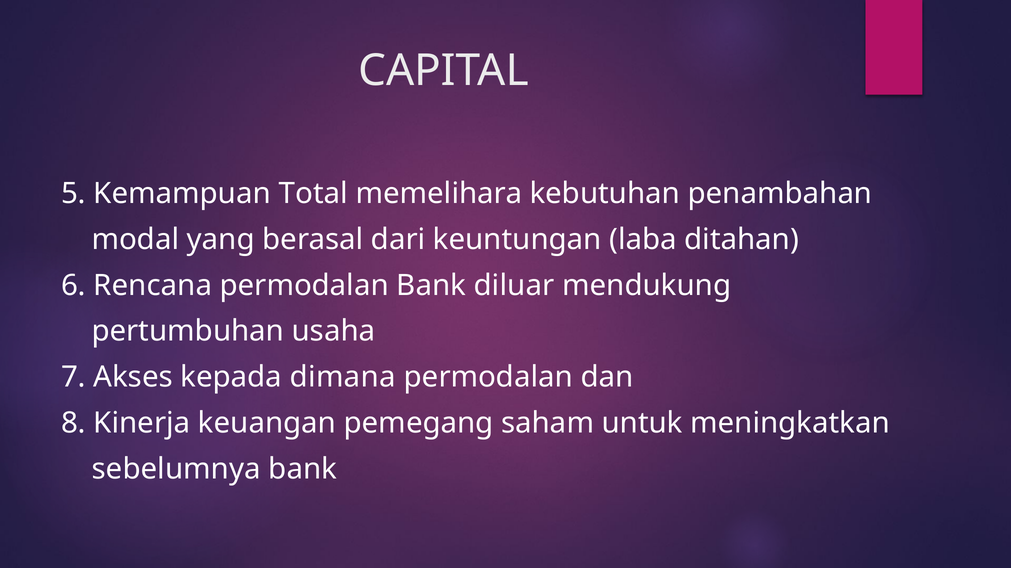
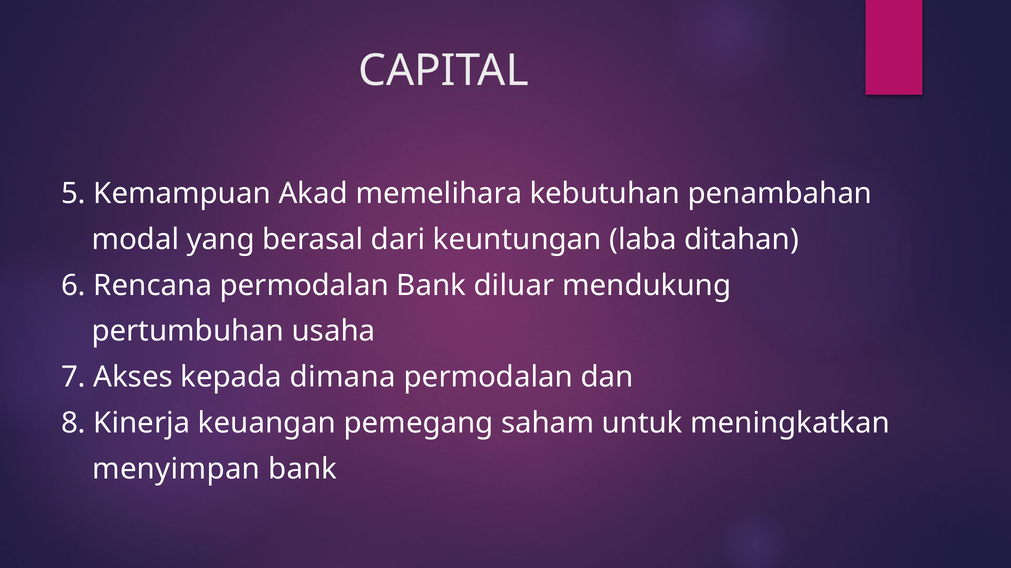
Total: Total -> Akad (313, 194)
sebelumnya: sebelumnya -> menyimpan (176, 469)
